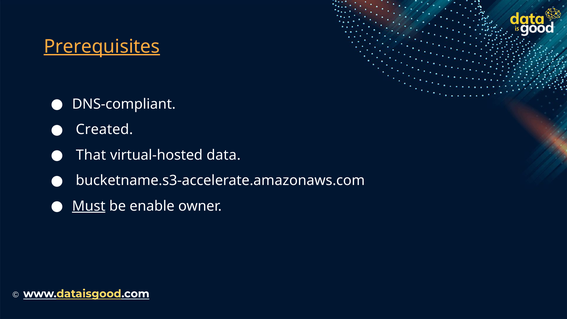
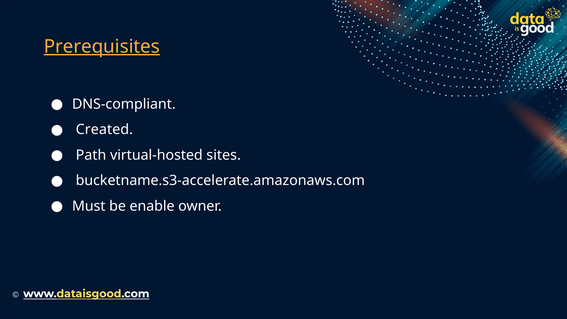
That: That -> Path (91, 155)
data: data -> sites (224, 155)
Must underline: present -> none (89, 206)
